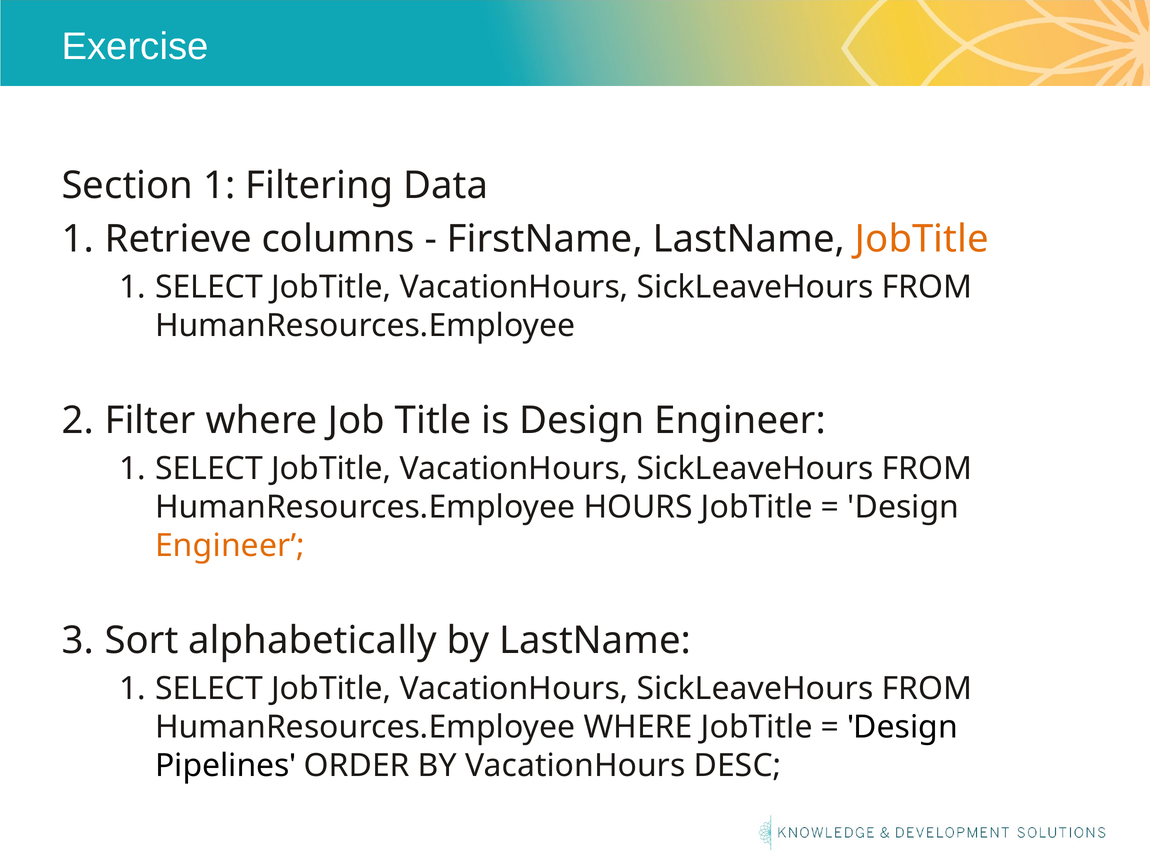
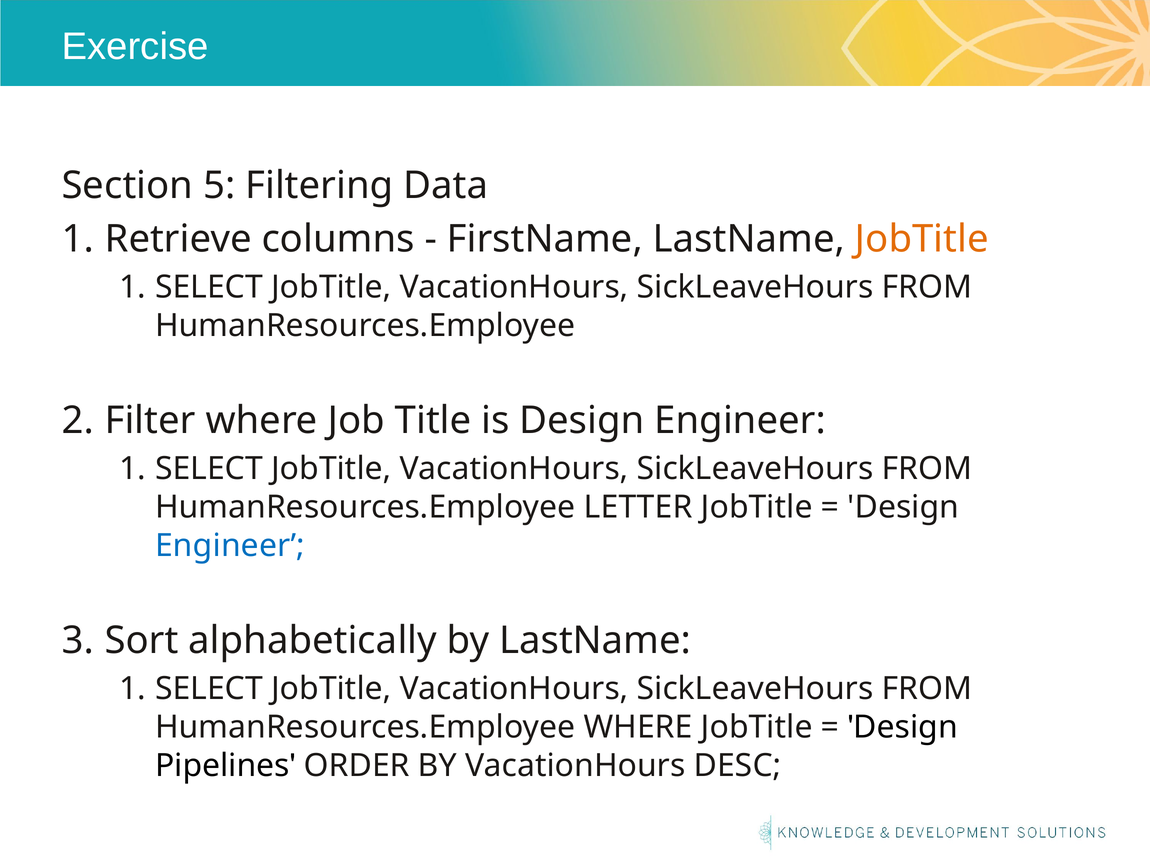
Section 1: 1 -> 5 (219, 185)
HOURS: HOURS -> LETTER (638, 507)
Engineer colour: orange -> blue (230, 545)
